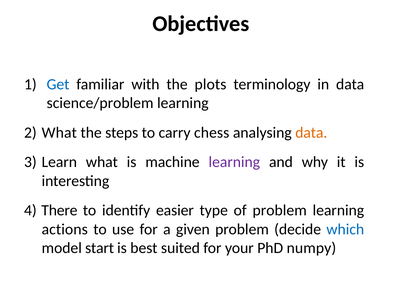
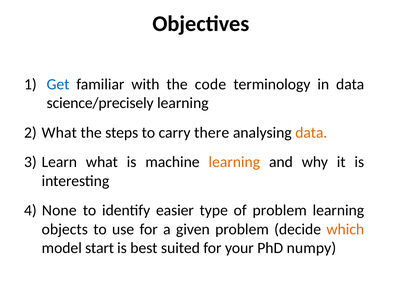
plots: plots -> code (210, 84)
science/problem: science/problem -> science/precisely (100, 103)
chess: chess -> there (212, 132)
learning colour: purple -> orange (234, 162)
There: There -> None (59, 210)
actions: actions -> objects (65, 229)
which colour: blue -> orange (345, 229)
